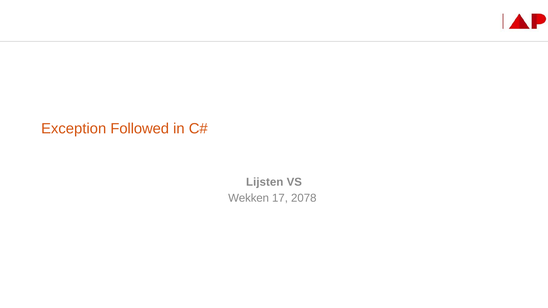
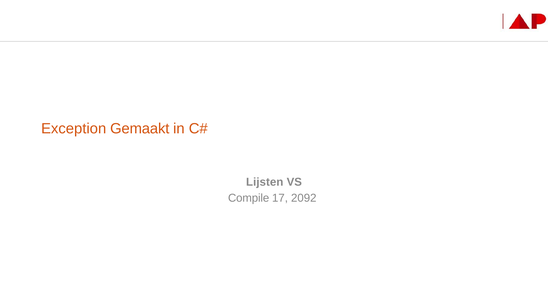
Followed: Followed -> Gemaakt (140, 129)
Wekken: Wekken -> Compile (249, 198)
2078: 2078 -> 2092 (304, 198)
